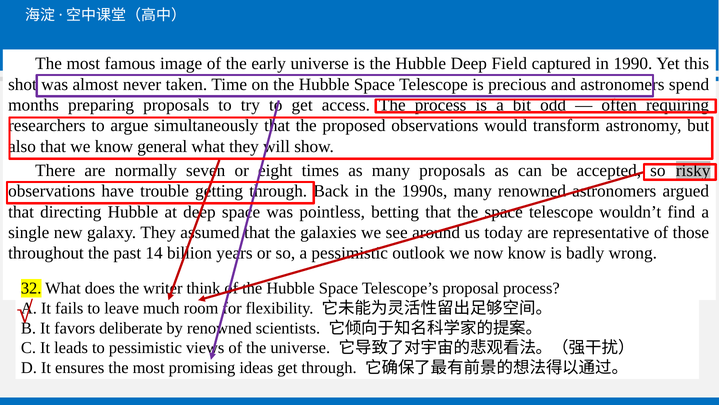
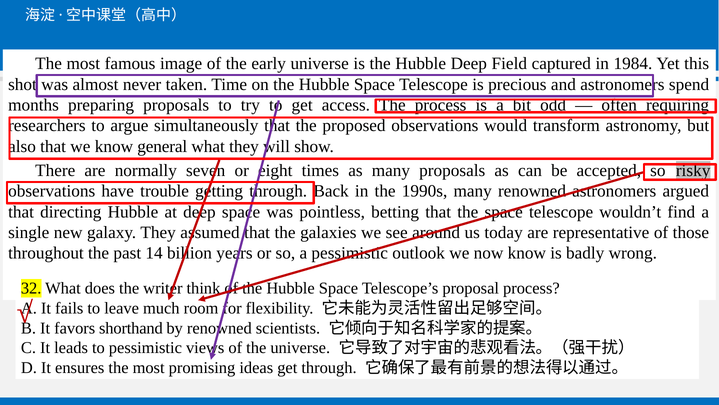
1990: 1990 -> 1984 (633, 64)
deliberate: deliberate -> shorthand (131, 328)
